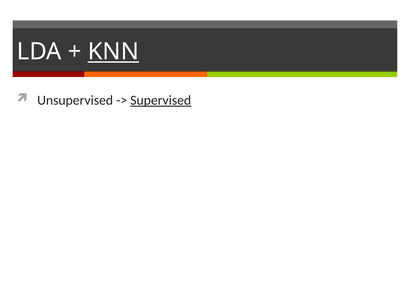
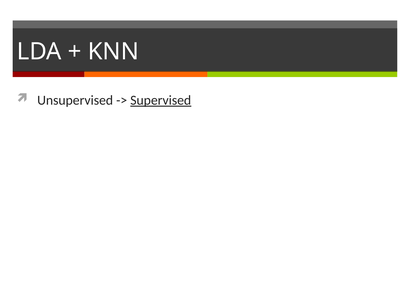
KNN underline: present -> none (113, 52)
